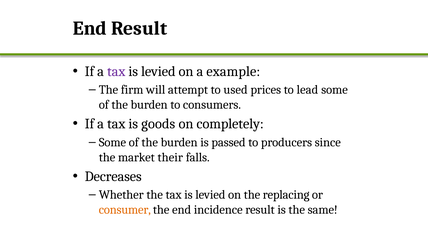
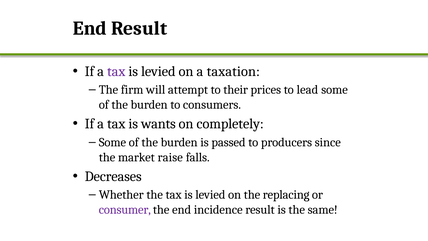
example: example -> taxation (233, 71)
used: used -> their (236, 90)
goods: goods -> wants (158, 124)
their: their -> raise (170, 157)
consumer colour: orange -> purple (125, 210)
